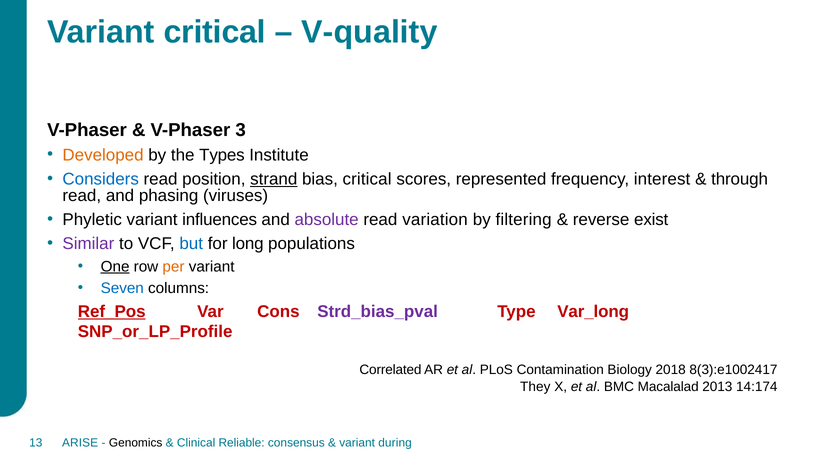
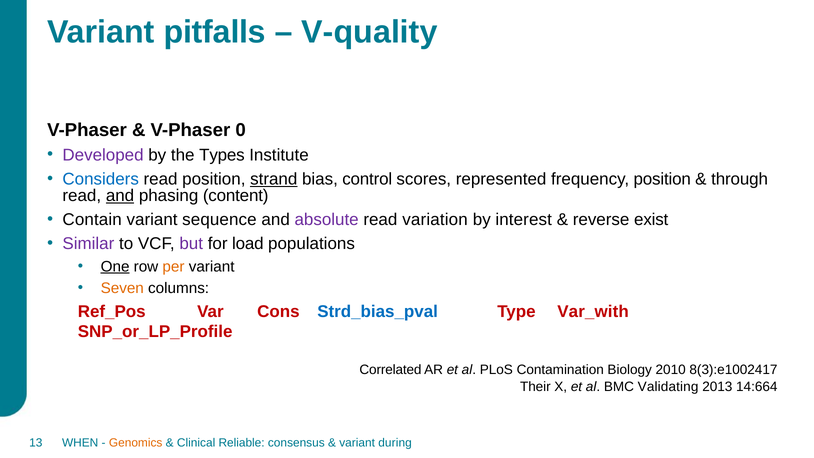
Variant critical: critical -> pitfalls (215, 32)
3: 3 -> 0 (241, 130)
Developed colour: orange -> purple (103, 155)
bias critical: critical -> control (367, 179)
frequency interest: interest -> position (662, 179)
and underline: none -> present (120, 195)
viruses: viruses -> content (236, 195)
Phyletic: Phyletic -> Contain (92, 220)
influences: influences -> sequence (219, 220)
filtering: filtering -> interest (524, 220)
but colour: blue -> purple (191, 244)
long: long -> load (248, 244)
Seven colour: blue -> orange (122, 288)
Ref_Pos underline: present -> none (112, 311)
Strd_bias_pval colour: purple -> blue (378, 311)
Var_long: Var_long -> Var_with (593, 311)
2018: 2018 -> 2010 (671, 370)
They: They -> Their (535, 387)
Macalalad: Macalalad -> Validating (668, 387)
14:174: 14:174 -> 14:664 (757, 387)
ARISE: ARISE -> WHEN (80, 443)
Genomics colour: black -> orange (136, 443)
